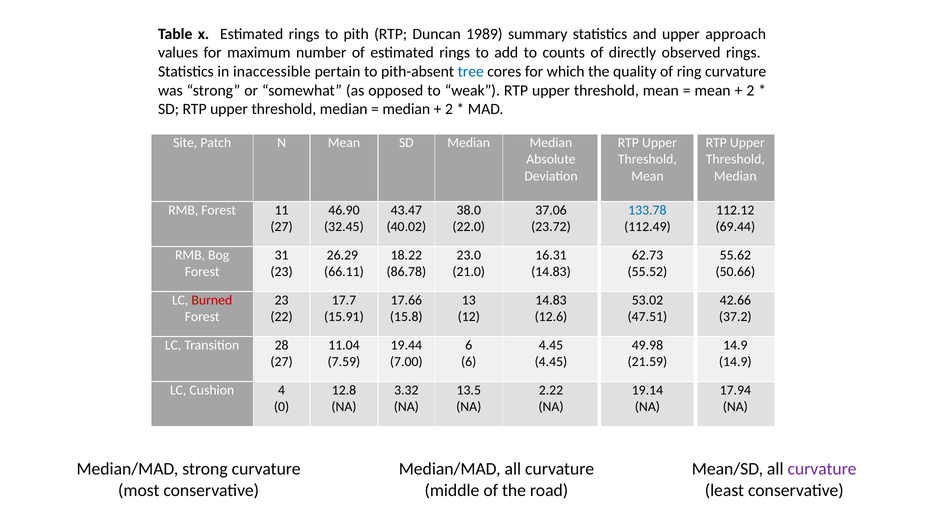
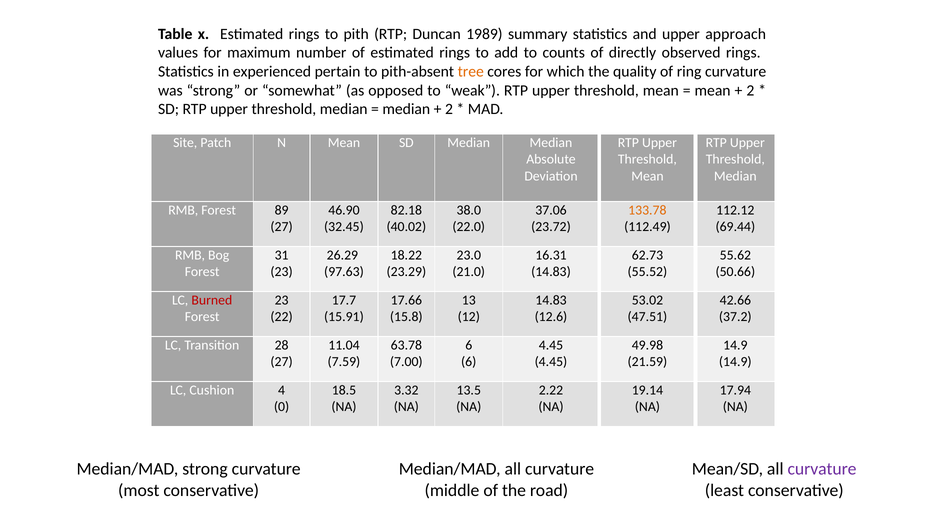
inaccessible: inaccessible -> experienced (272, 72)
tree colour: blue -> orange (471, 72)
11: 11 -> 89 (282, 210)
43.47: 43.47 -> 82.18 (406, 210)
133.78 colour: blue -> orange (647, 210)
66.11: 66.11 -> 97.63 (344, 272)
86.78: 86.78 -> 23.29 (406, 272)
19.44: 19.44 -> 63.78 (406, 345)
12.8: 12.8 -> 18.5 (344, 390)
